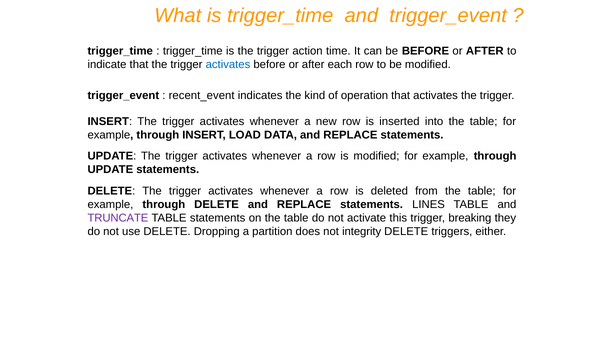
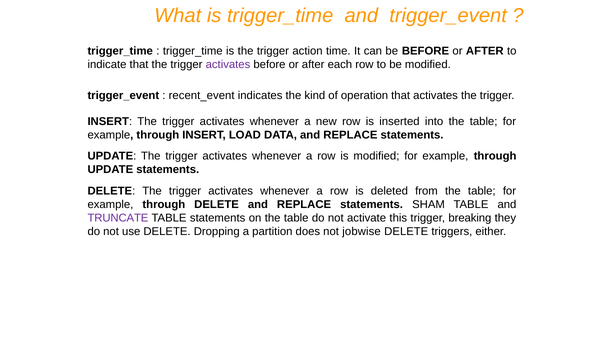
activates colour: blue -> purple (228, 65)
LINES: LINES -> SHAM (429, 205)
integrity: integrity -> jobwise (362, 232)
